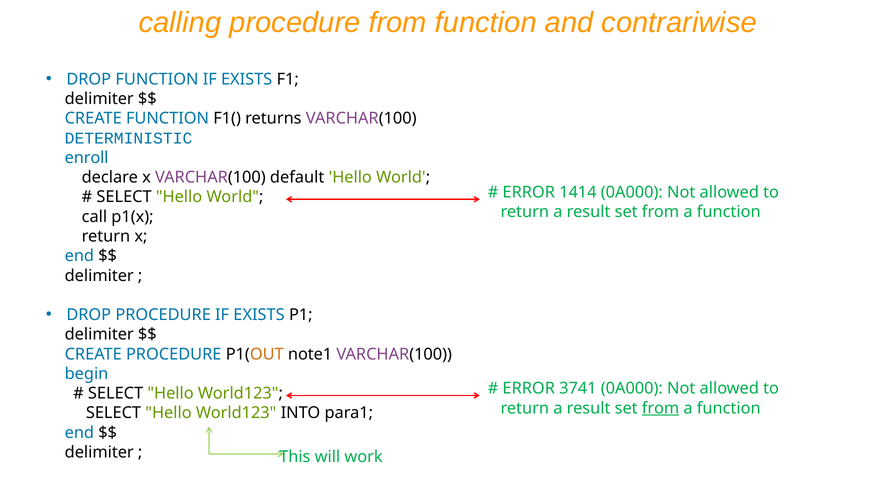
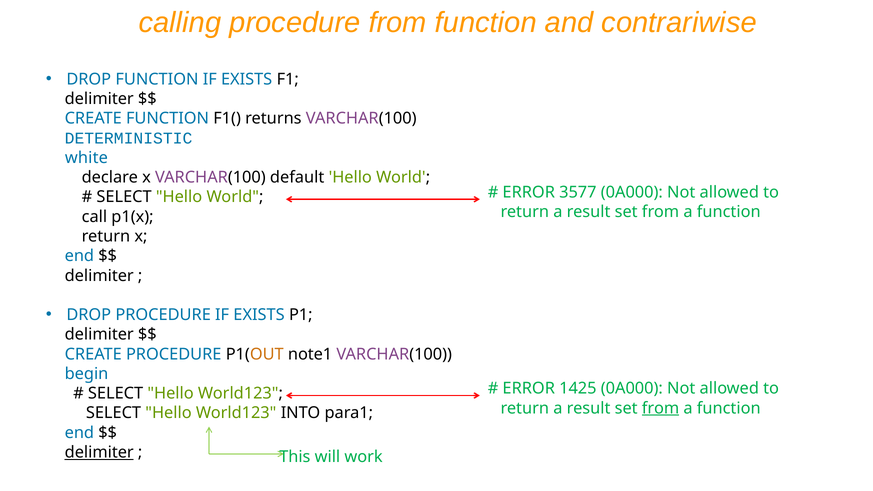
enroll: enroll -> white (86, 158)
1414: 1414 -> 3577 (578, 192)
3741: 3741 -> 1425 (578, 389)
delimiter underline: none -> present (99, 452)
